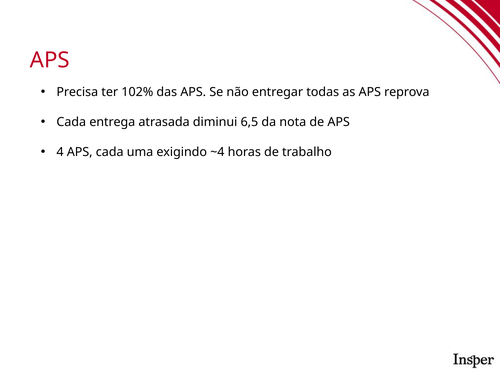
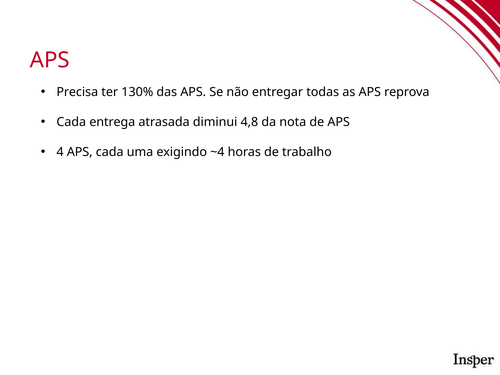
102%: 102% -> 130% (137, 92)
6,5: 6,5 -> 4,8 (249, 122)
